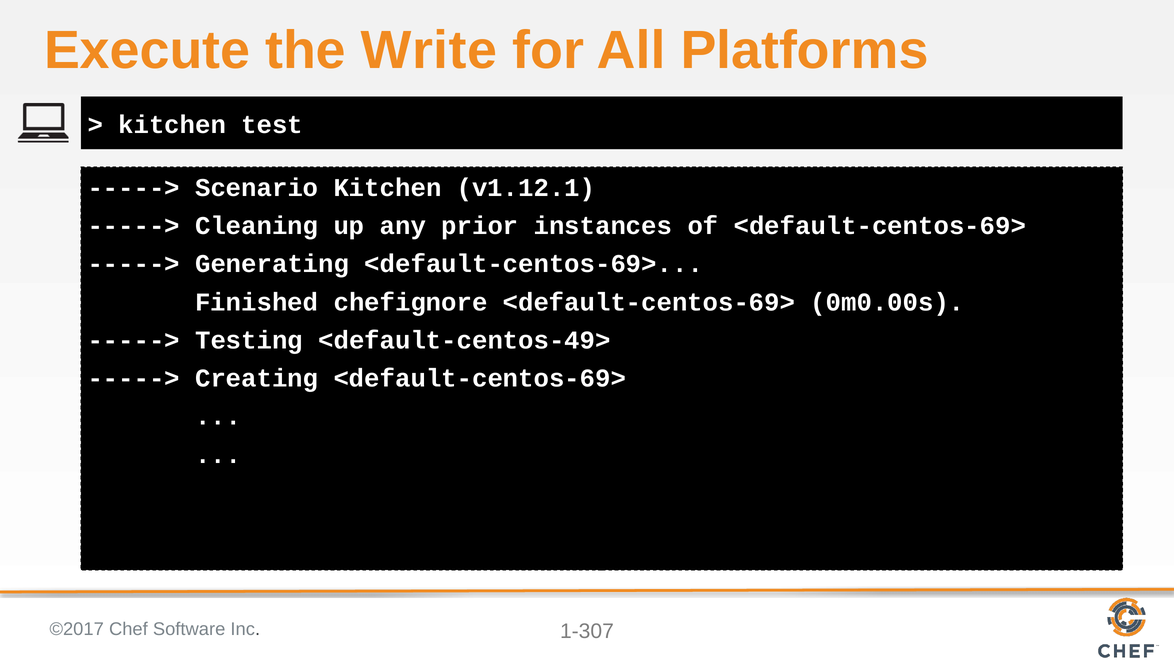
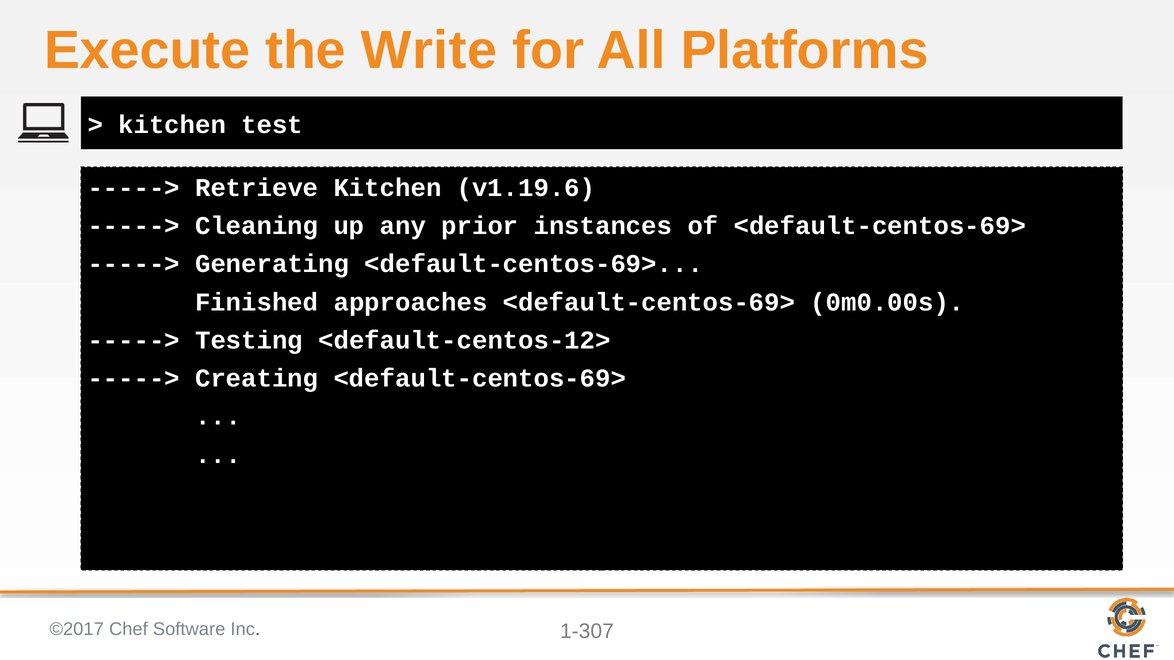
Scenario: Scenario -> Retrieve (257, 188)
v1.12.1: v1.12.1 -> v1.19.6 (526, 188)
chefignore: chefignore -> approaches (411, 302)
<default-centos-49>: <default-centos-49> -> <default-centos-12> (464, 340)
